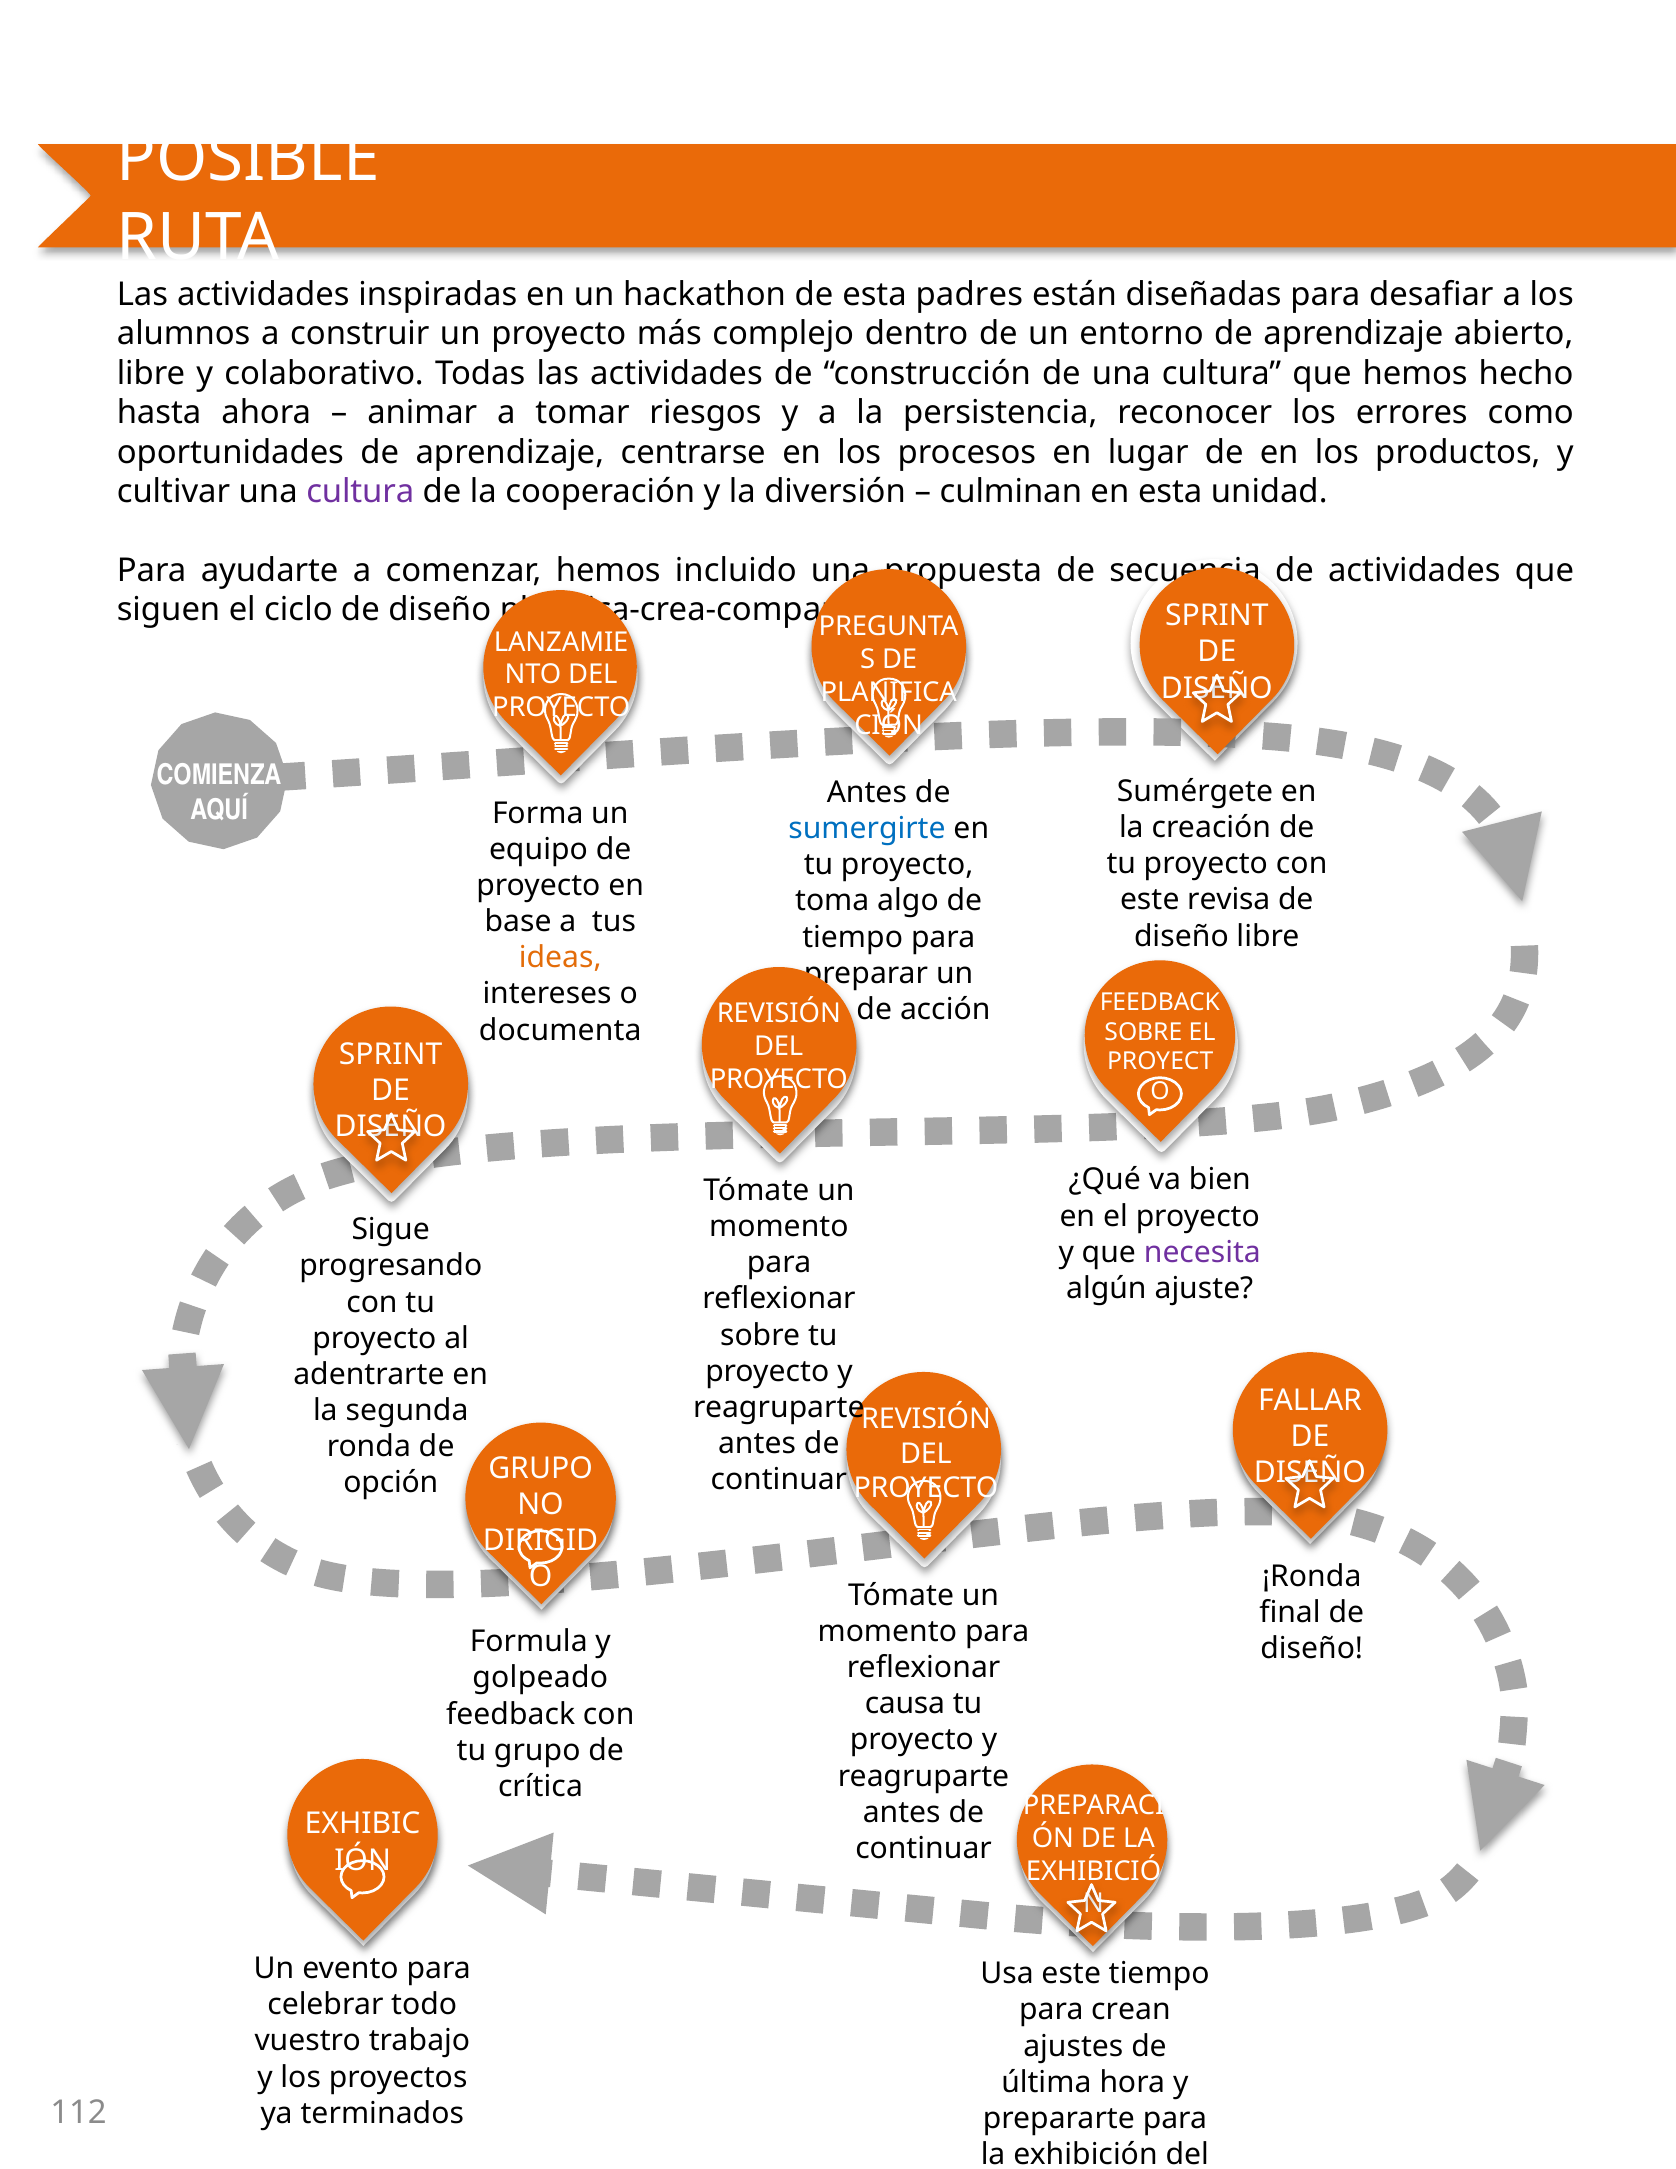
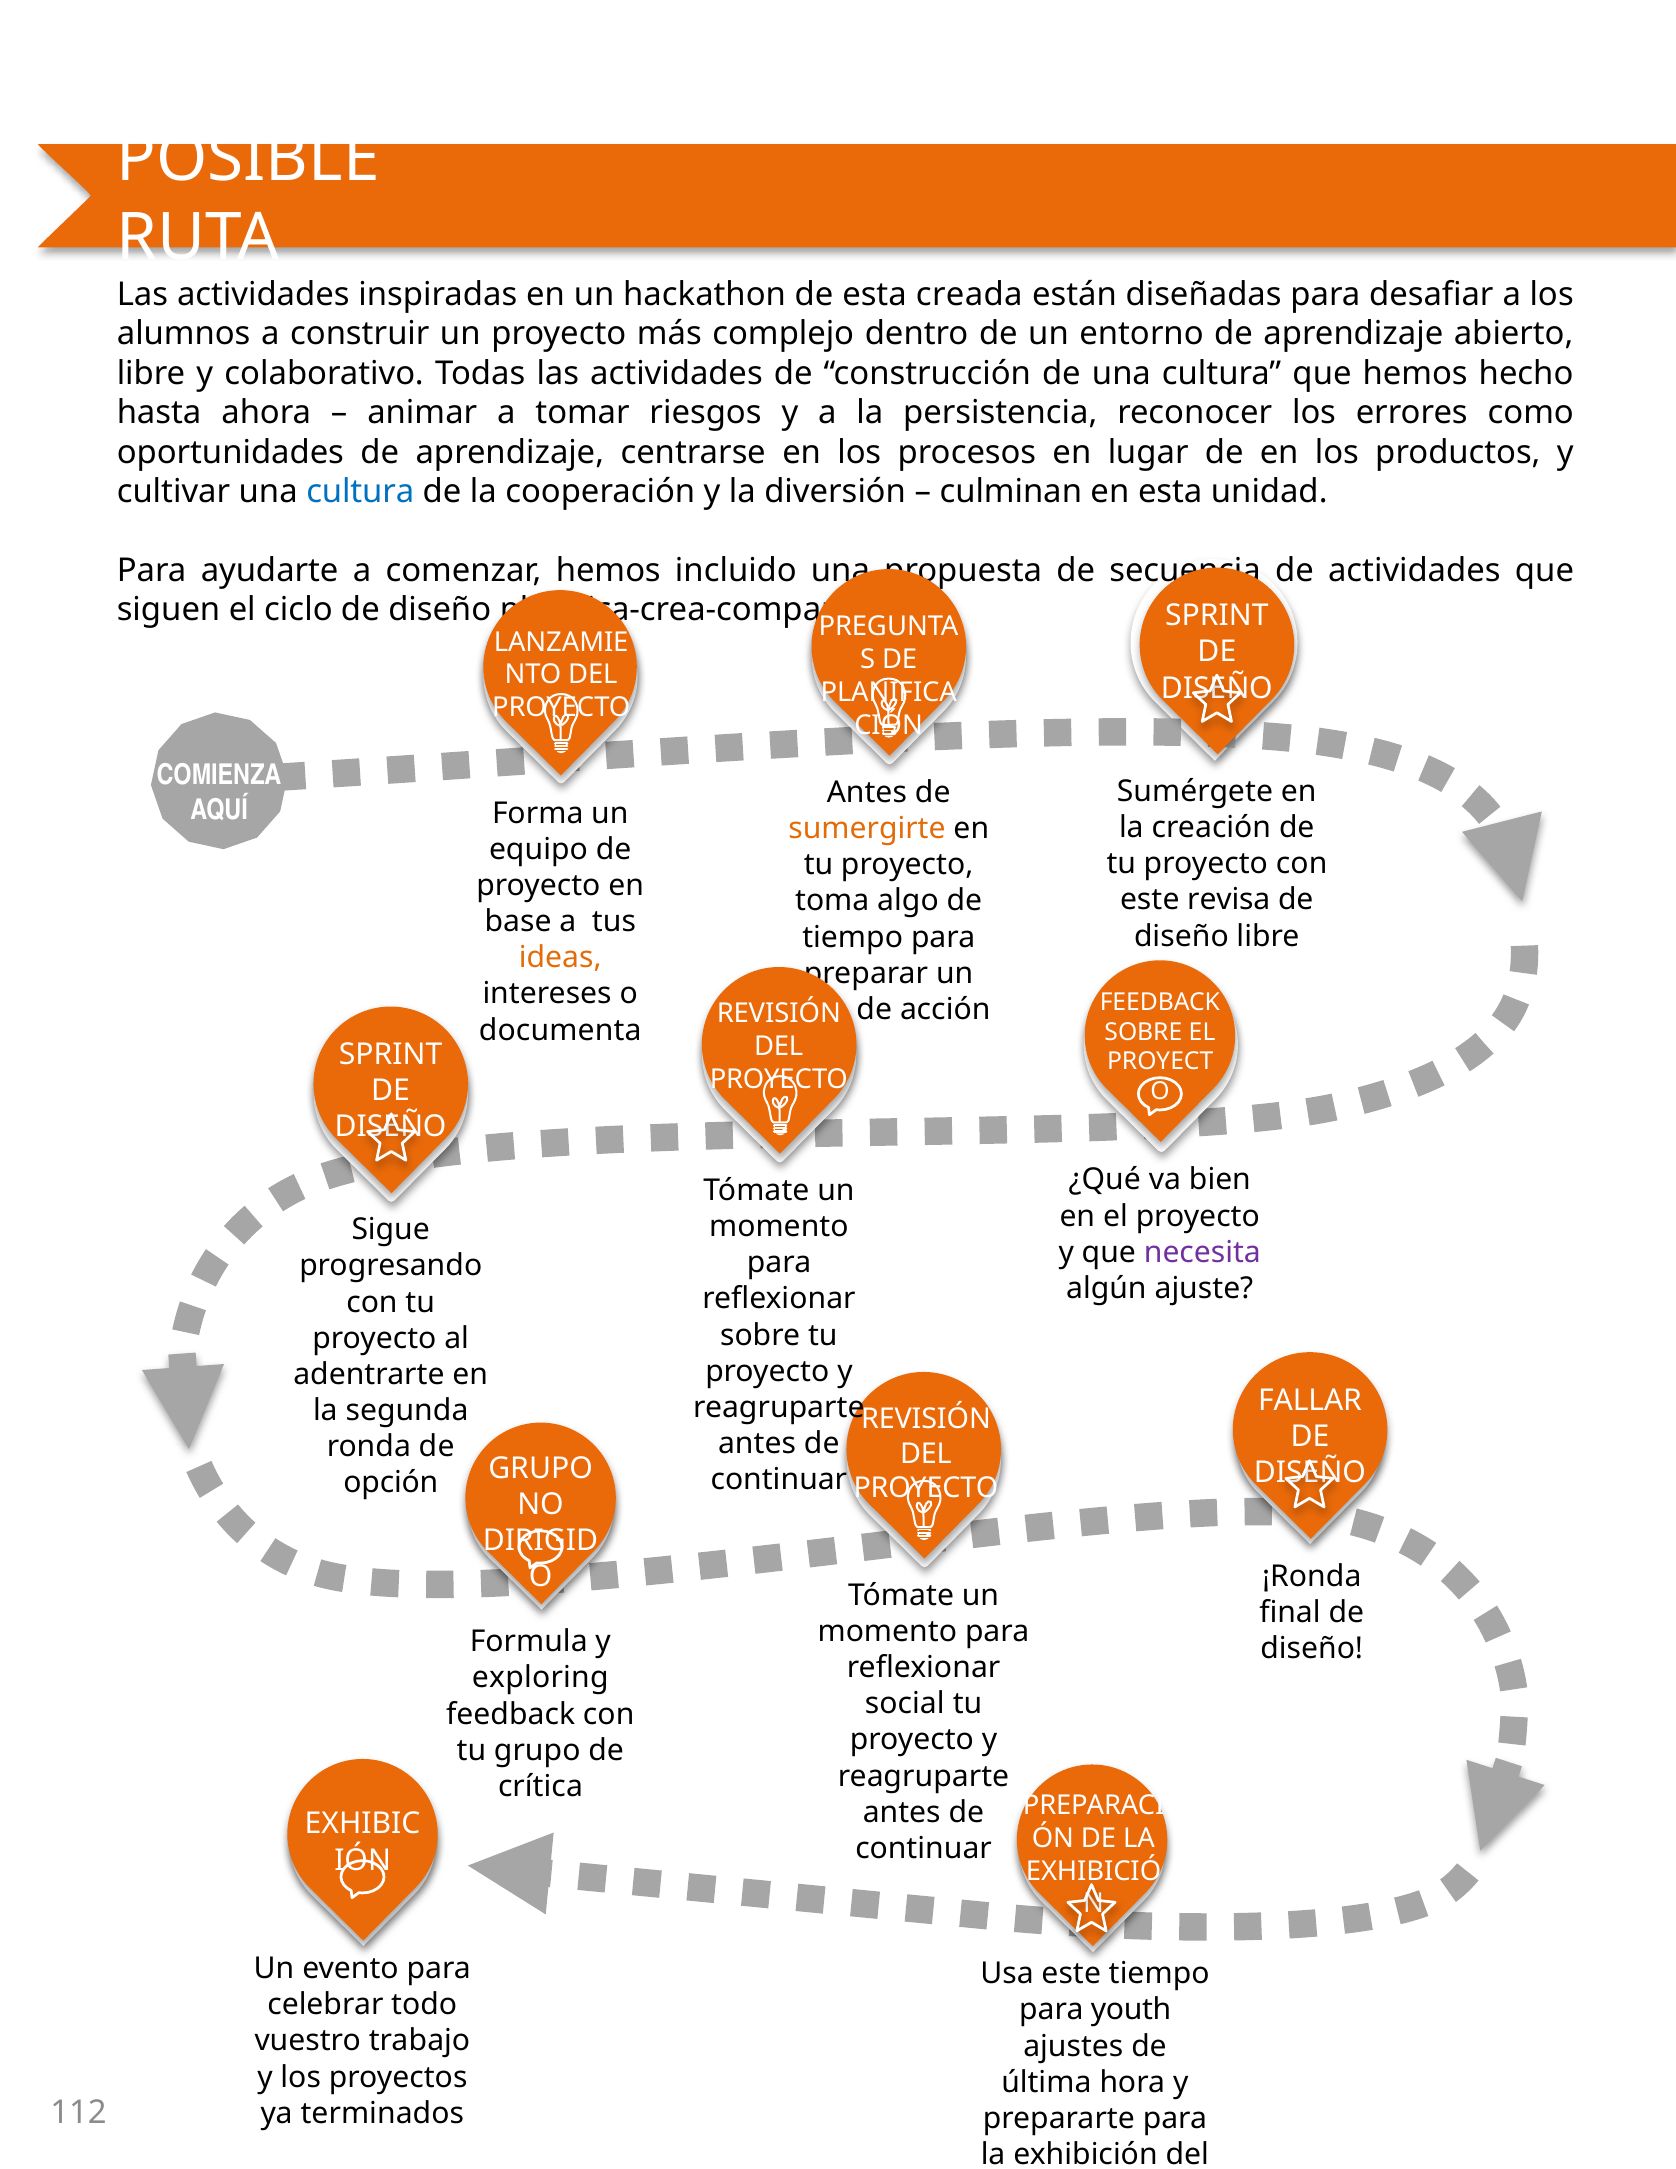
padres: padres -> creada (969, 294)
cultura colour: purple -> blue (360, 492)
sumergirte colour: blue -> orange (867, 829)
golpeado: golpeado -> exploring (540, 1678)
causa: causa -> social (905, 1704)
crean: crean -> youth (1131, 2010)
